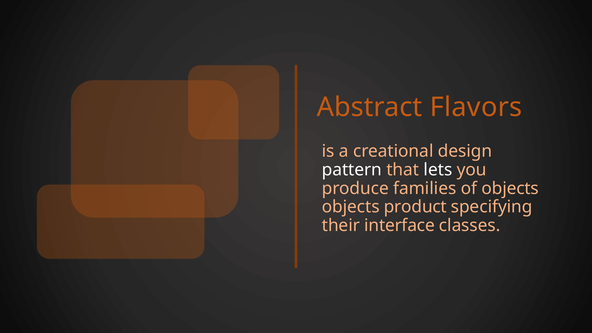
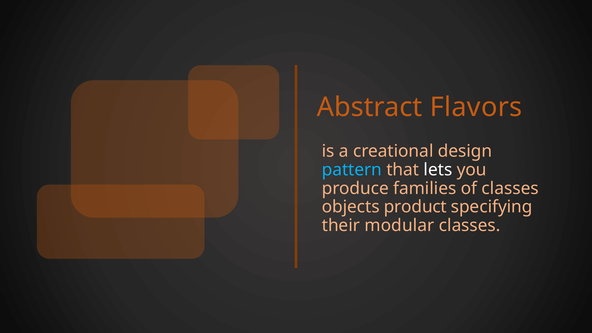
pattern colour: white -> light blue (352, 170)
of objects: objects -> classes (510, 188)
interface: interface -> modular (399, 226)
